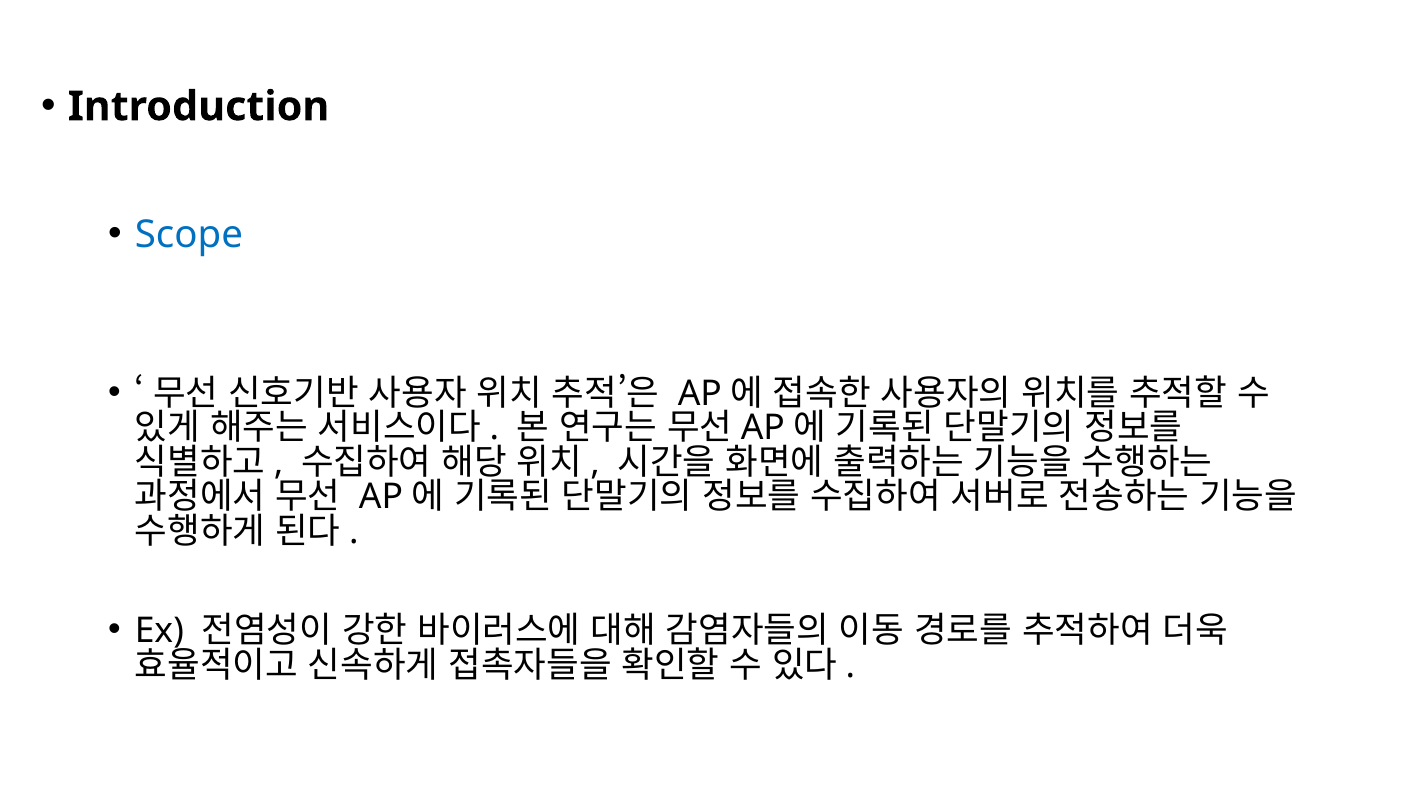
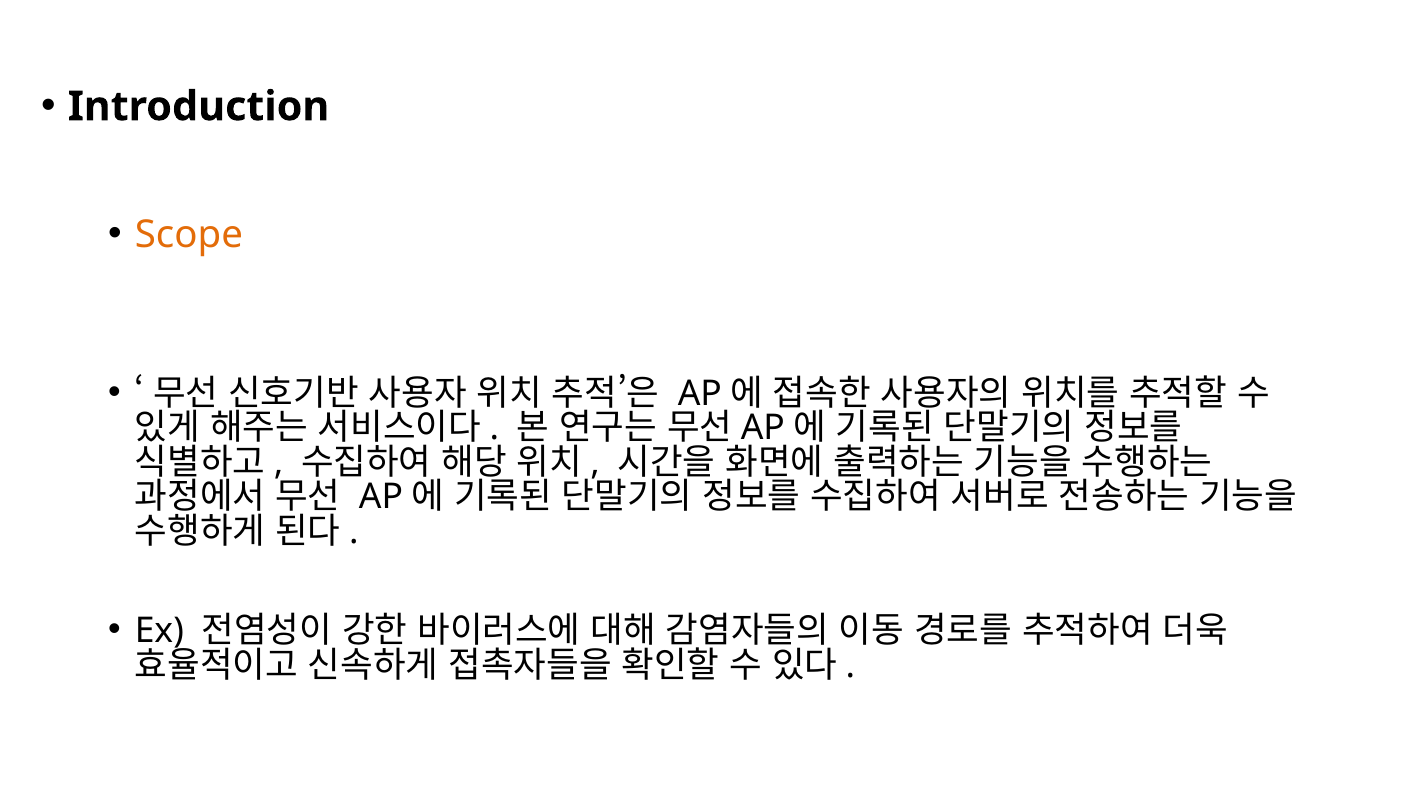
Scope colour: blue -> orange (189, 235)
